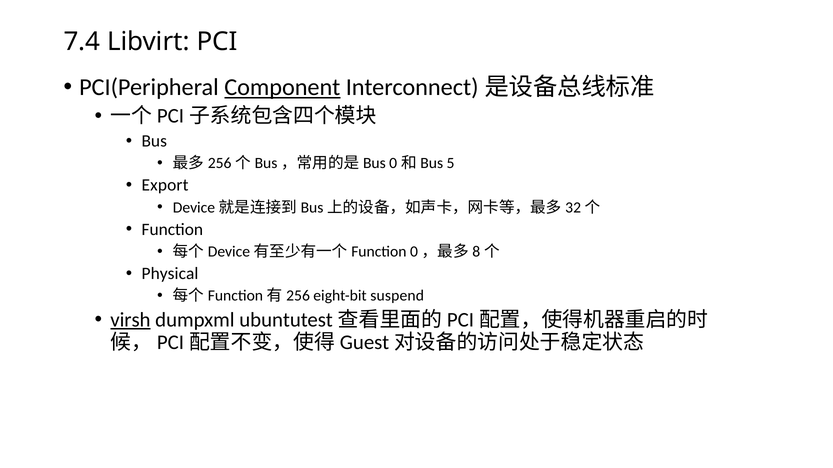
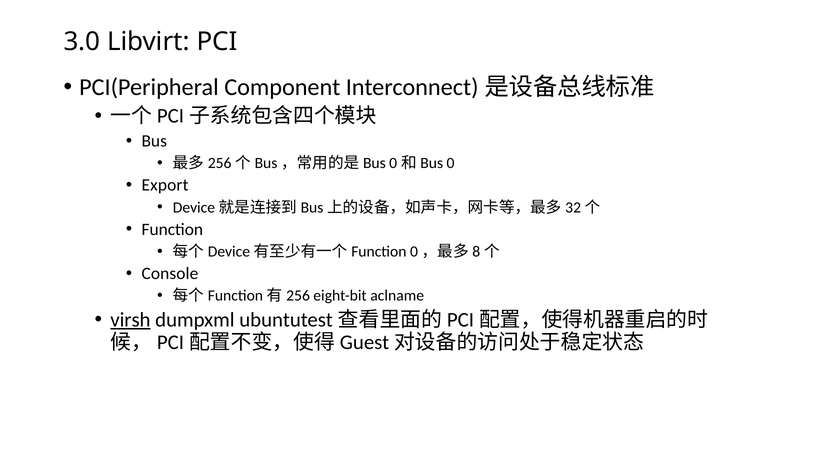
7.4: 7.4 -> 3.0 (82, 42)
Component underline: present -> none (282, 88)
5: 5 -> 0 (451, 163)
Physical: Physical -> Console (170, 274)
suspend: suspend -> aclname (397, 296)
